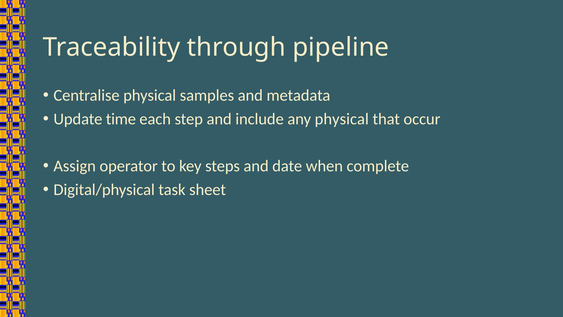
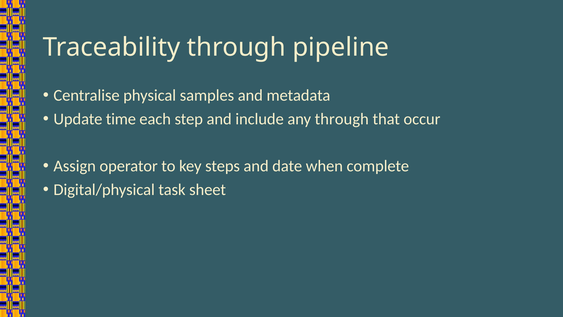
any physical: physical -> through (342, 119)
